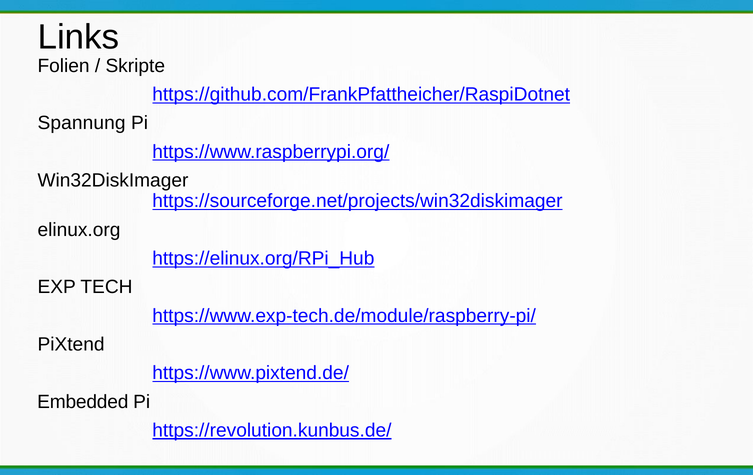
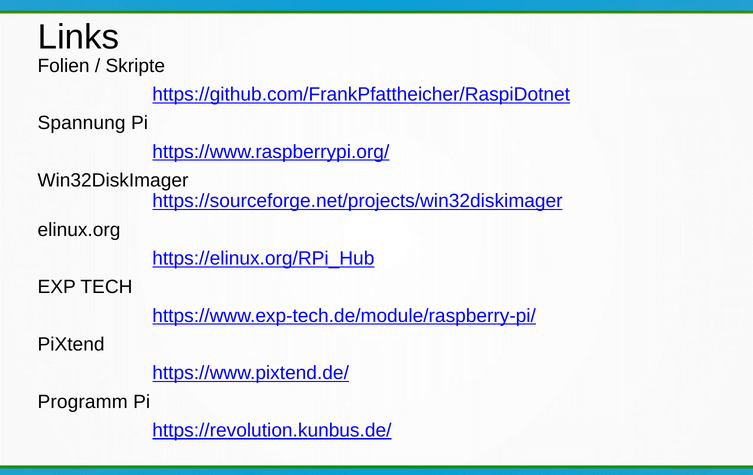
Embedded: Embedded -> Programm (83, 401)
